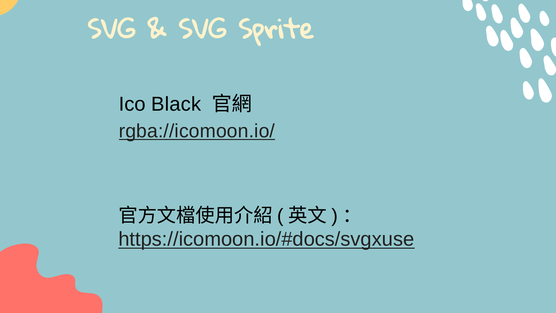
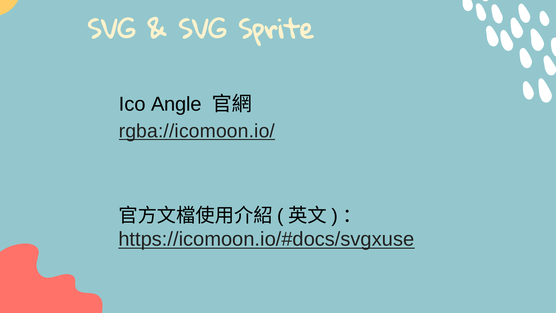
Black: Black -> Angle (176, 104)
